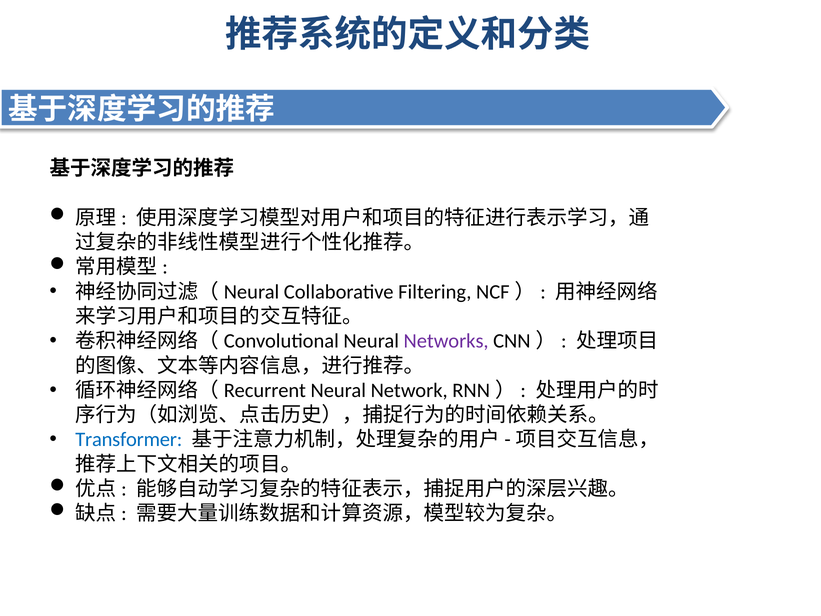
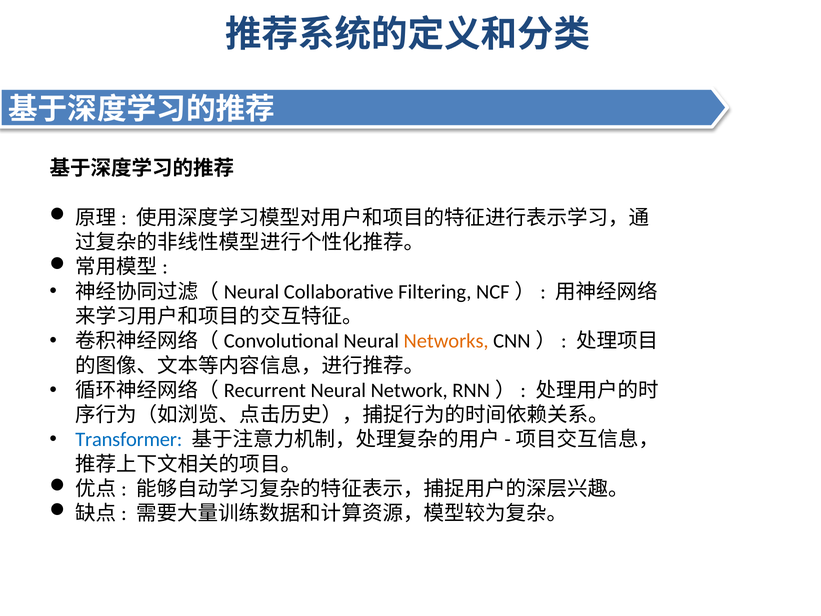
Networks colour: purple -> orange (446, 341)
